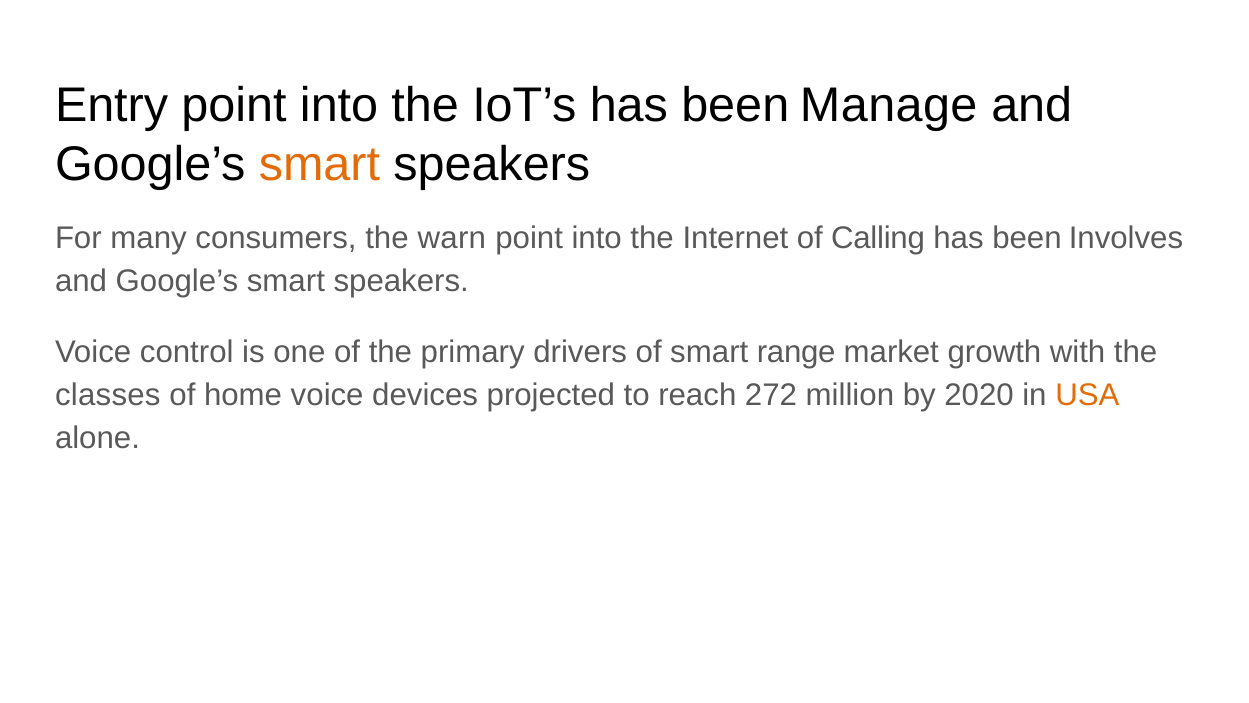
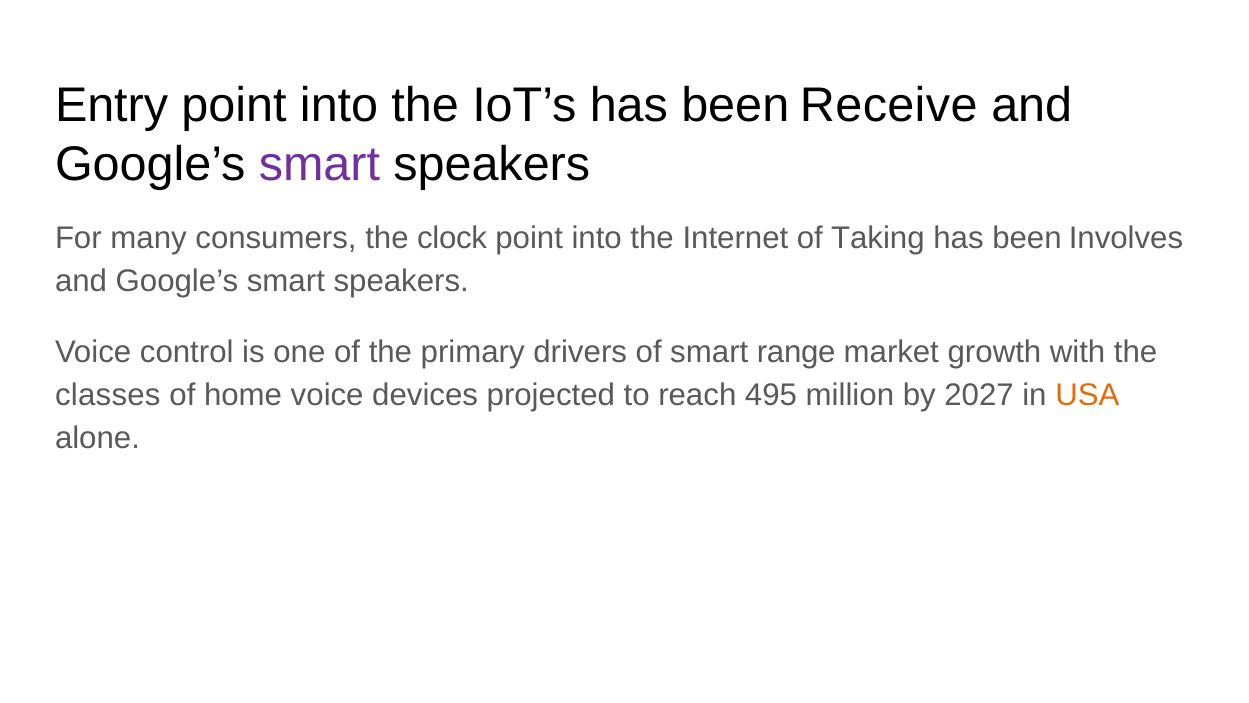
Manage: Manage -> Receive (889, 106)
smart colour: orange -> purple (319, 164)
warn: warn -> clock (452, 238)
Calling: Calling -> Taking (878, 238)
272: 272 -> 495 (771, 395)
2020: 2020 -> 2027 (979, 395)
